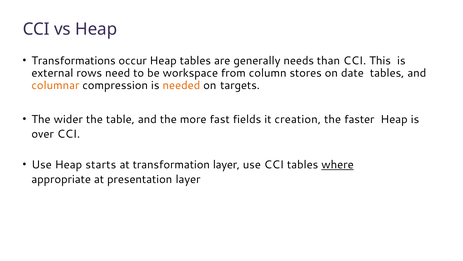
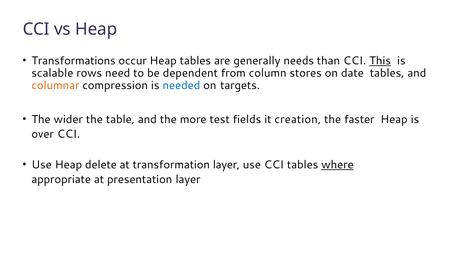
This underline: none -> present (380, 61)
external: external -> scalable (52, 73)
workspace: workspace -> dependent (190, 73)
needed colour: orange -> blue (181, 85)
fast: fast -> test (220, 119)
starts: starts -> delete (101, 164)
